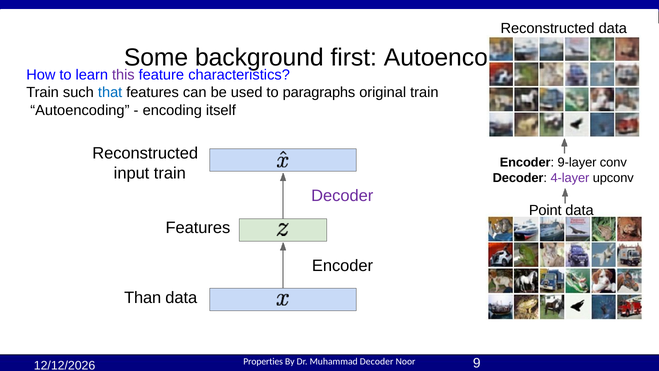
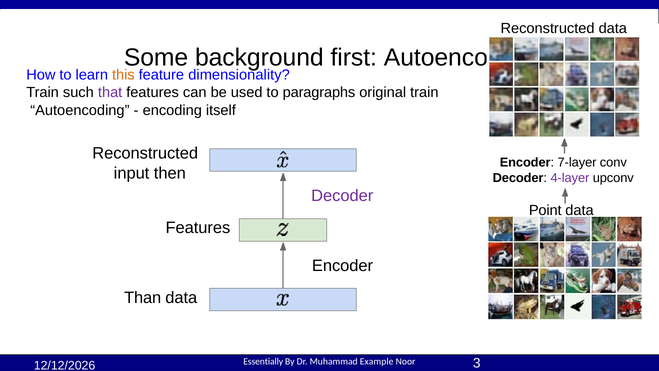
this colour: purple -> orange (123, 75)
characteristics: characteristics -> dimensionality (239, 75)
that colour: blue -> purple (110, 92)
9-layer: 9-layer -> 7-layer (577, 163)
input train: train -> then (170, 173)
Properties: Properties -> Essentially (263, 361)
Muhammad Decoder: Decoder -> Example (377, 361)
9: 9 -> 3 (477, 363)
